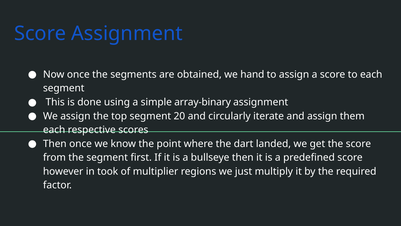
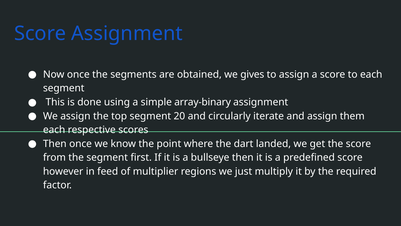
hand: hand -> gives (252, 74)
took: took -> feed (108, 171)
